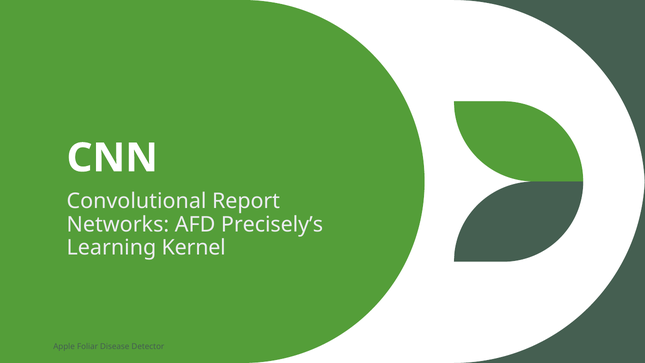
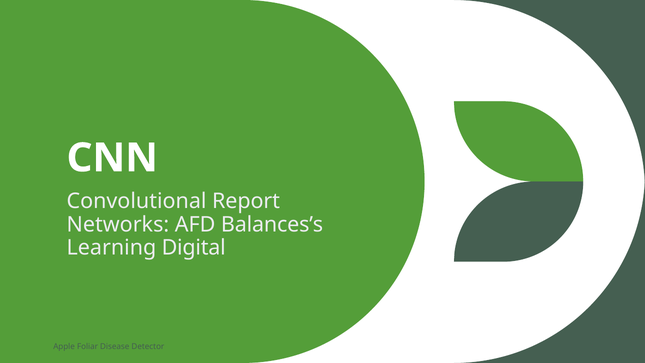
Precisely’s: Precisely’s -> Balances’s (272, 224)
Kernel: Kernel -> Digital (194, 248)
